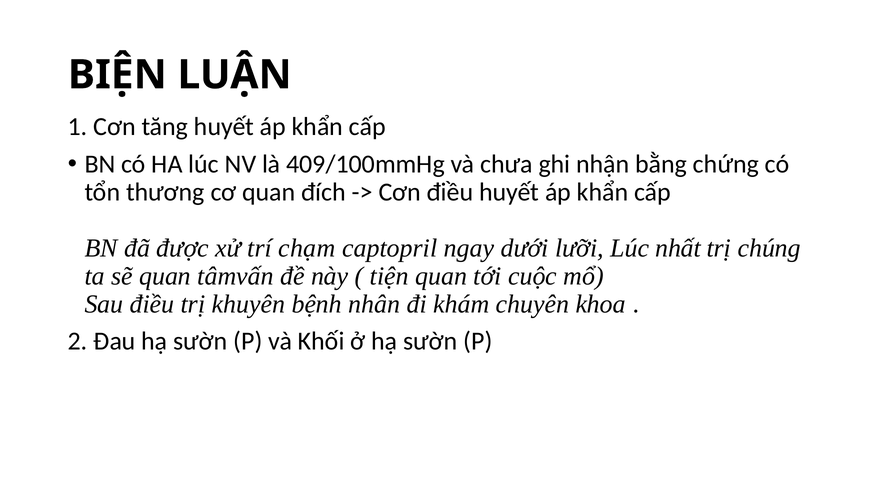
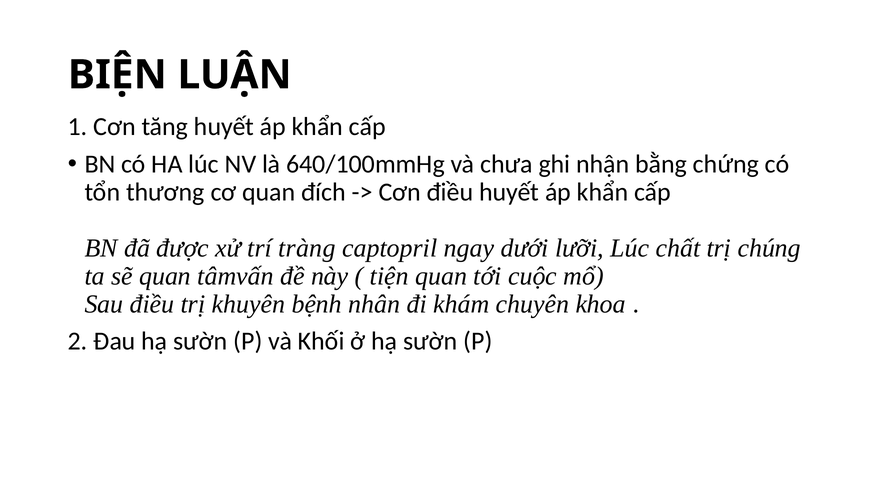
409/100mmHg: 409/100mmHg -> 640/100mmHg (366, 164)
chạm: chạm -> tràng (307, 248)
nhất: nhất -> chất (678, 248)
